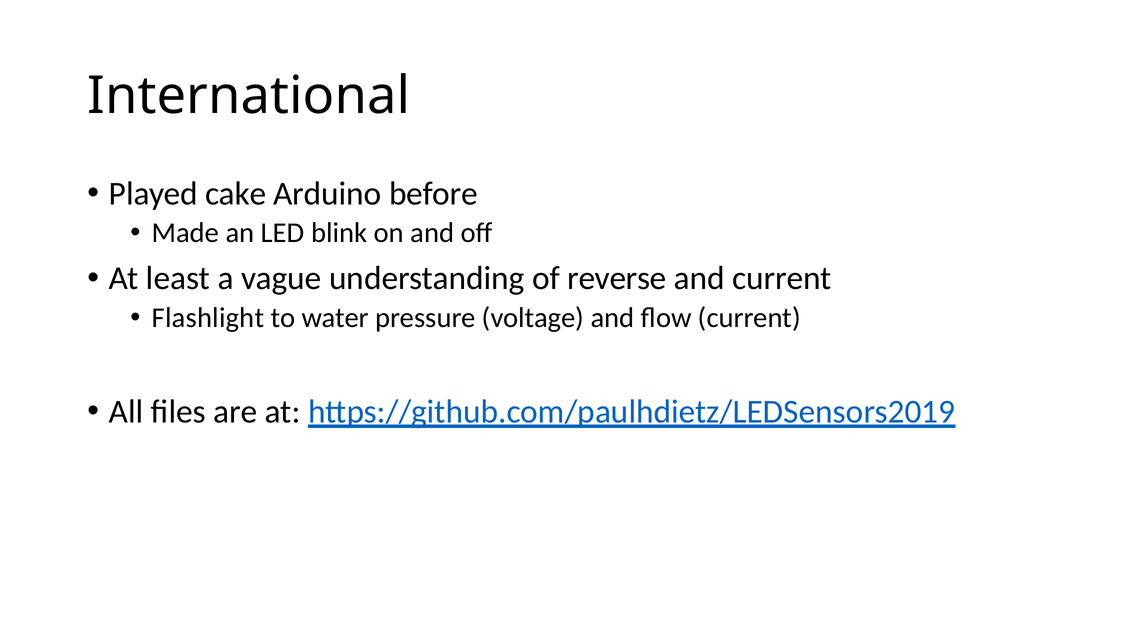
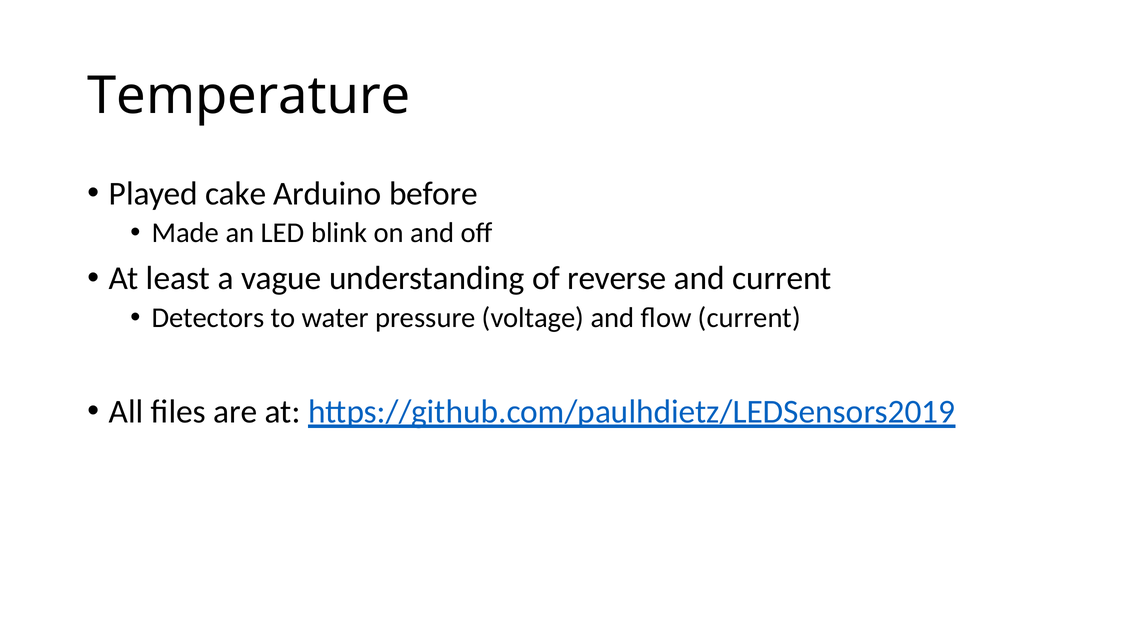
International: International -> Temperature (249, 96)
Flashlight: Flashlight -> Detectors (208, 318)
